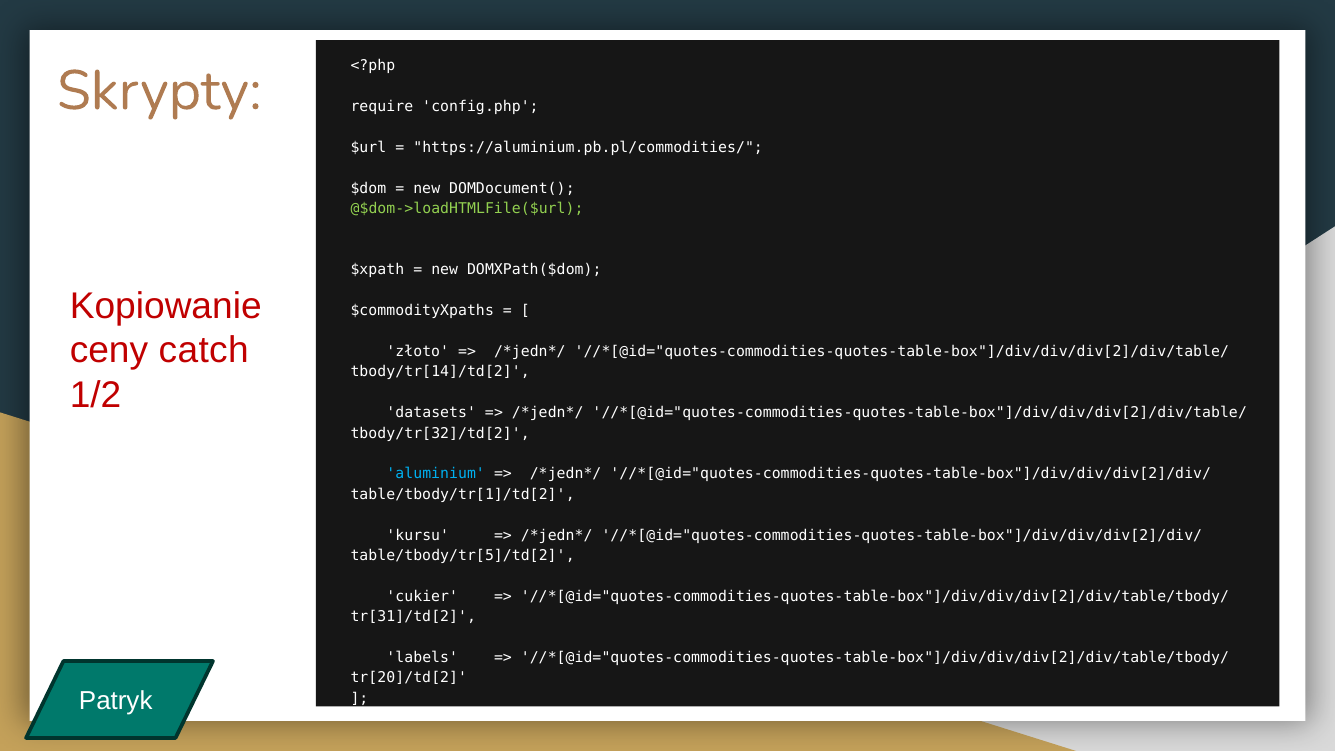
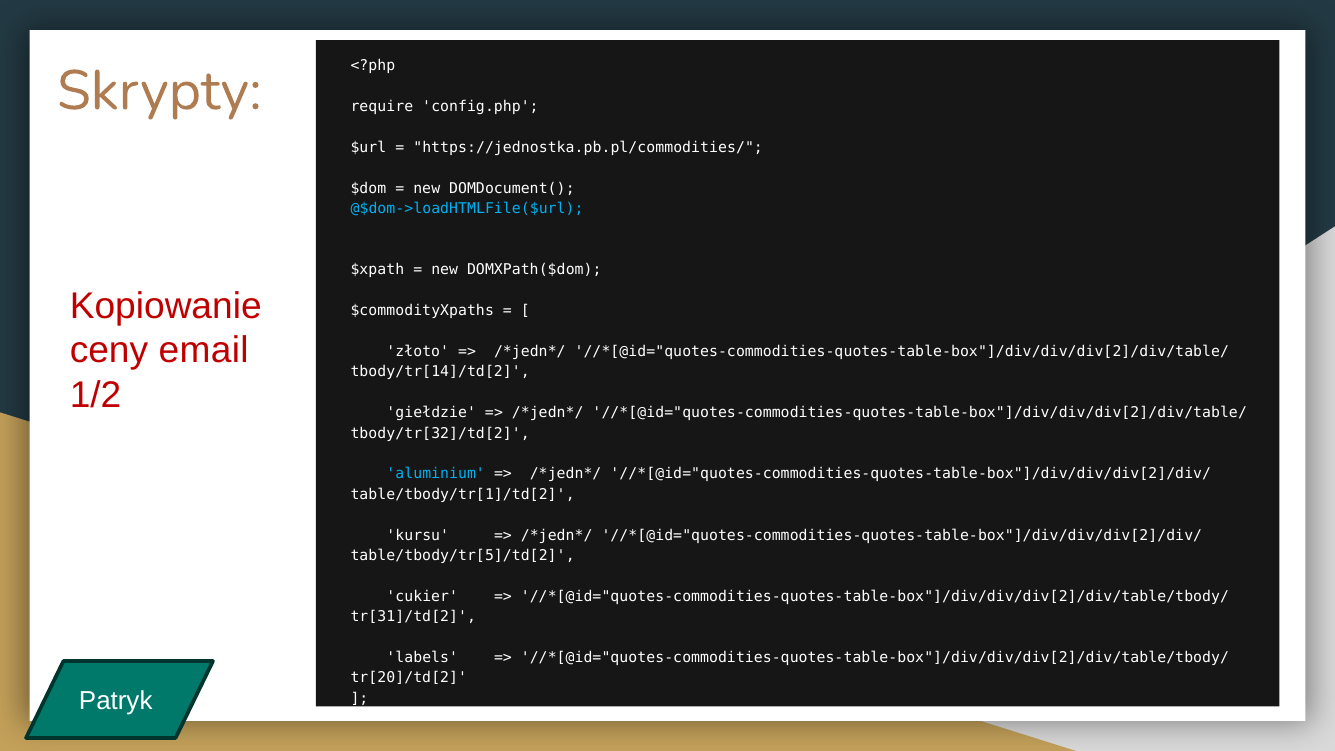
https://aluminium.pb.pl/commodities/: https://aluminium.pb.pl/commodities/ -> https://jednostka.pb.pl/commodities/ (588, 148)
@$dom->loadHTMLFile($url colour: light green -> light blue (467, 209)
catch: catch -> email (204, 351)
datasets: datasets -> giełdzie (431, 413)
